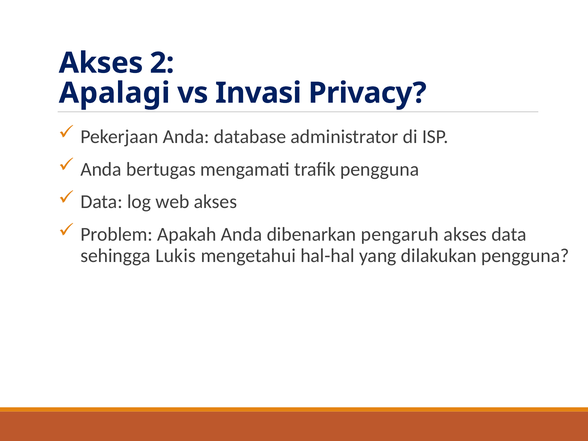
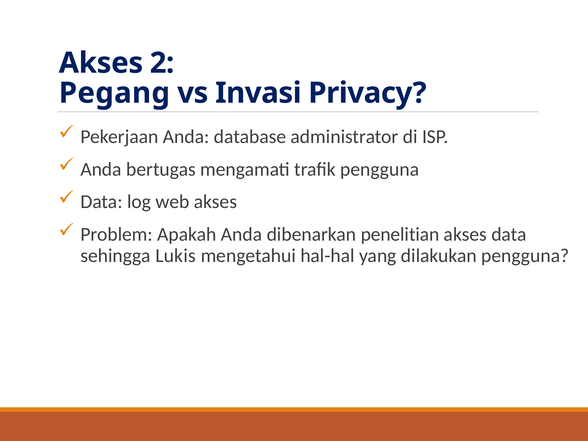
Apalagi: Apalagi -> Pegang (114, 93)
pengaruh: pengaruh -> penelitian (400, 234)
